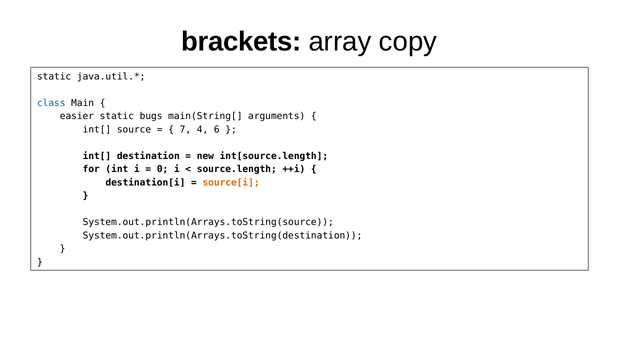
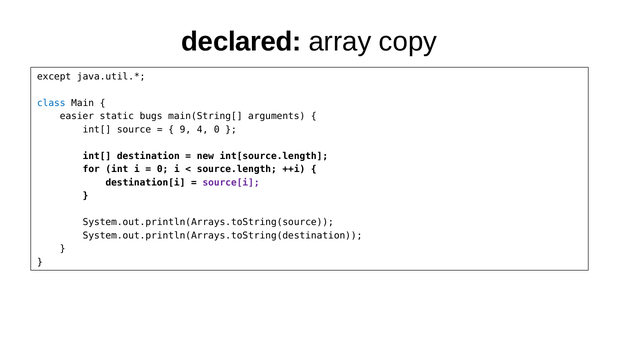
brackets: brackets -> declared (242, 42)
static: static -> except (54, 77)
7: 7 -> 9 (185, 130)
4 6: 6 -> 0 (217, 130)
source[i colour: orange -> purple (231, 183)
